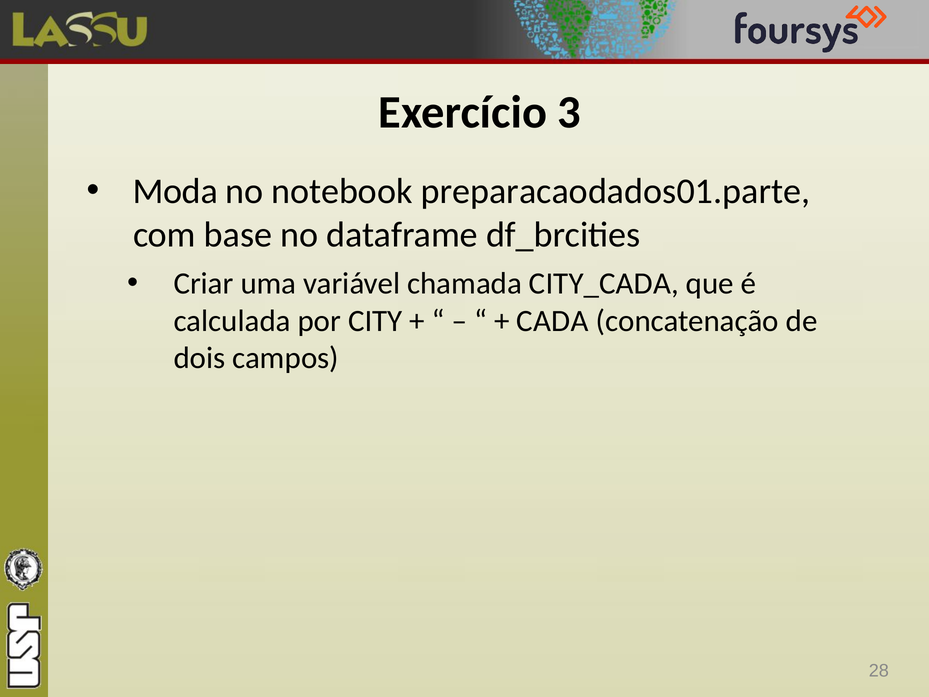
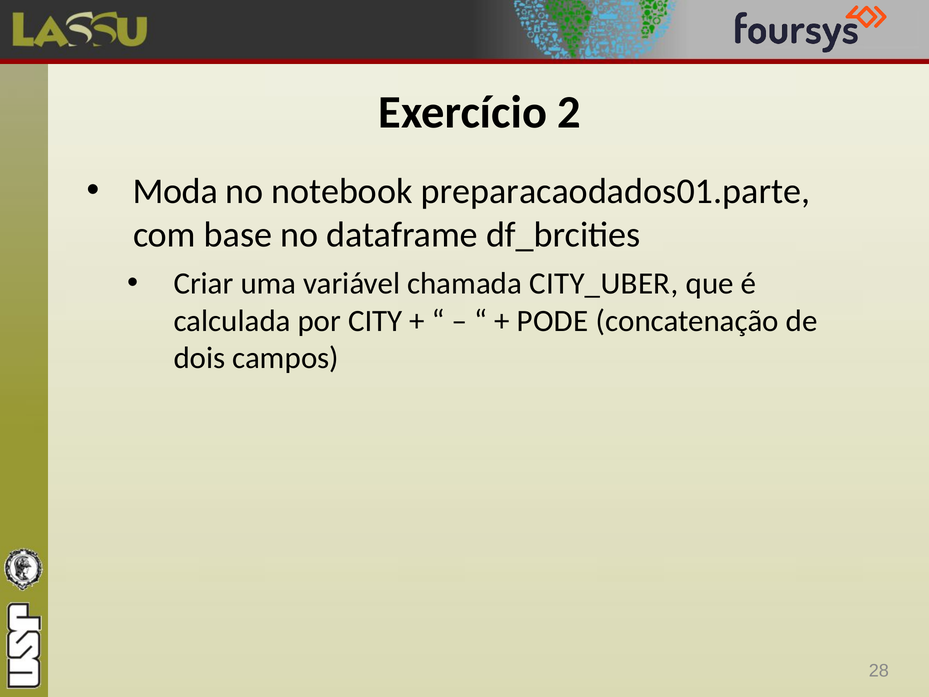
3: 3 -> 2 (569, 112)
CITY_CADA: CITY_CADA -> CITY_UBER (604, 284)
CADA: CADA -> PODE (553, 321)
